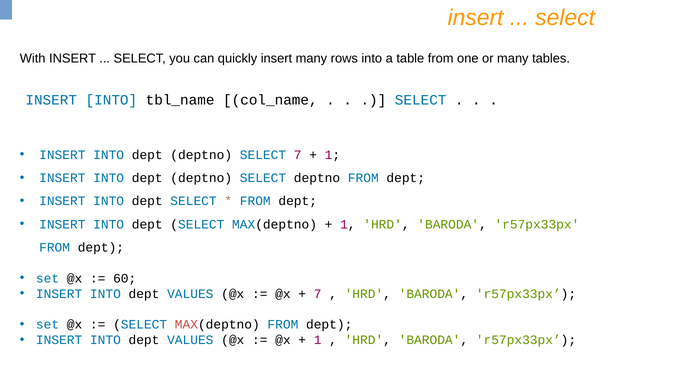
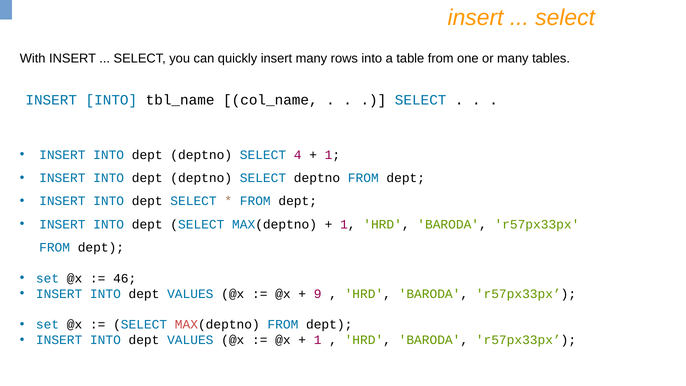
SELECT 7: 7 -> 4 (298, 155)
60: 60 -> 46 (125, 278)
7: 7 -> 9 (318, 294)
